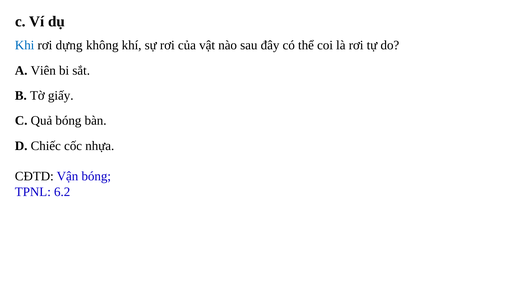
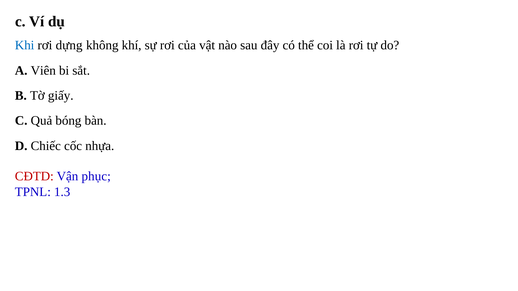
CĐTD colour: black -> red (34, 177)
Vận bóng: bóng -> phục (96, 177)
6.2: 6.2 -> 1.3 (62, 192)
